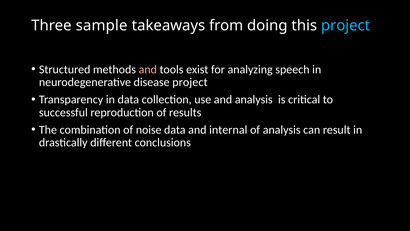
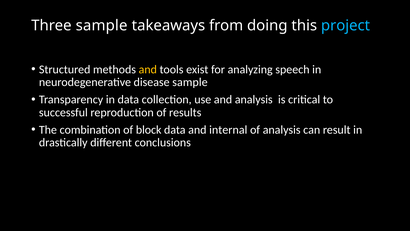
and colour: pink -> yellow (148, 69)
disease project: project -> sample (190, 82)
noise: noise -> block (149, 130)
